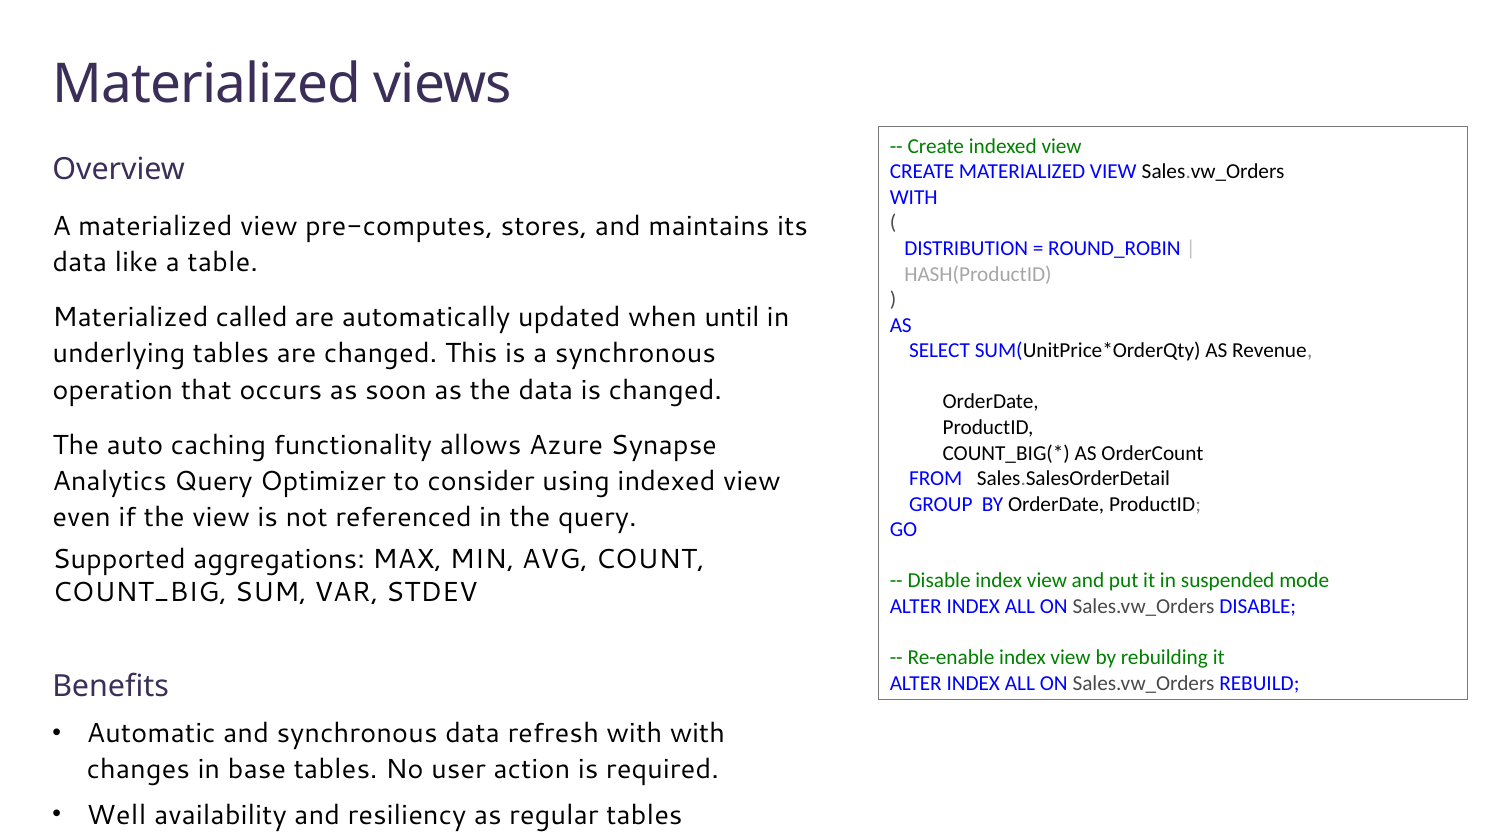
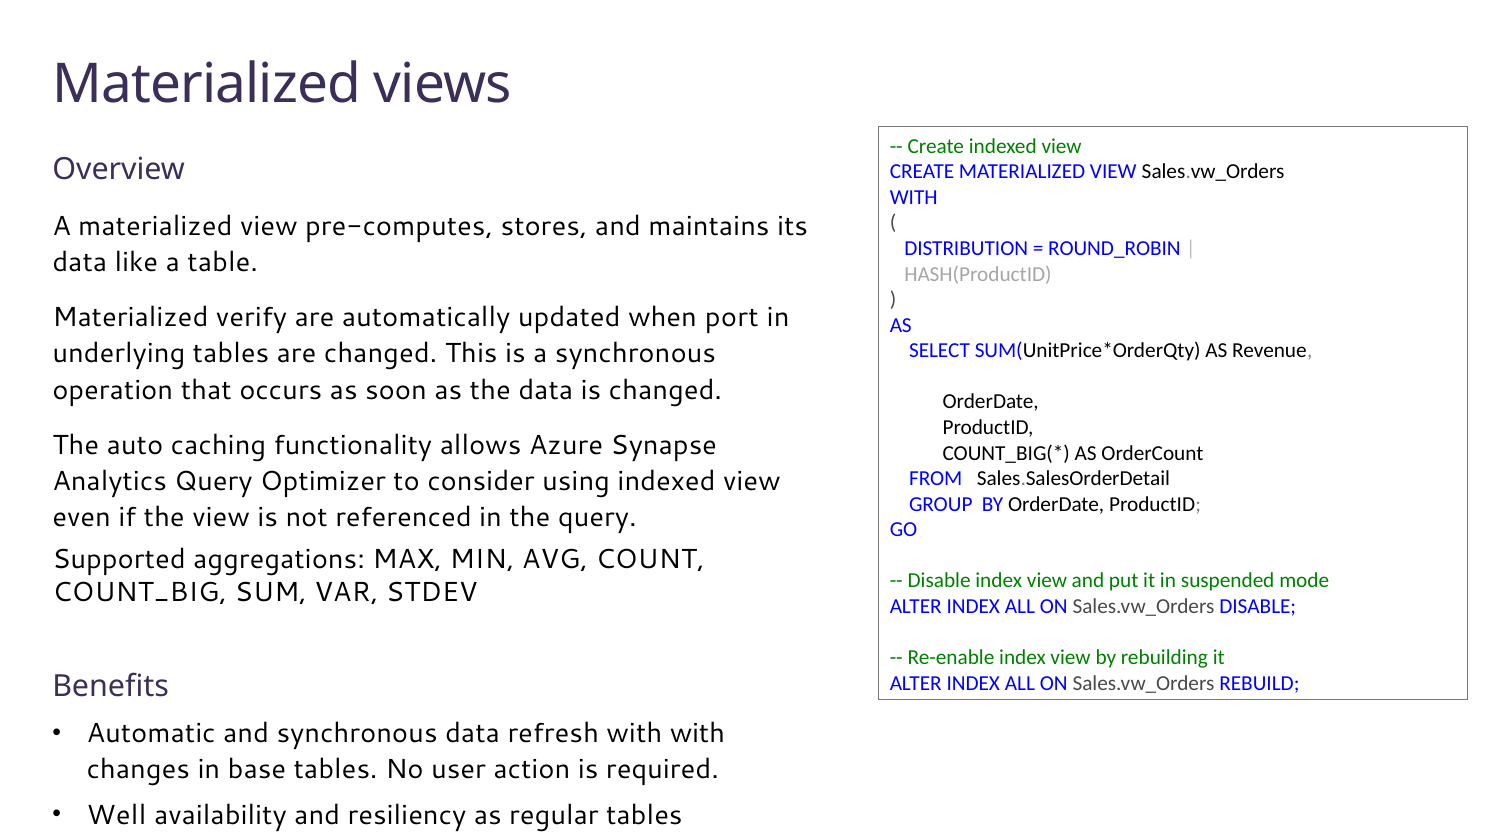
called: called -> verify (252, 317)
until: until -> port (732, 317)
